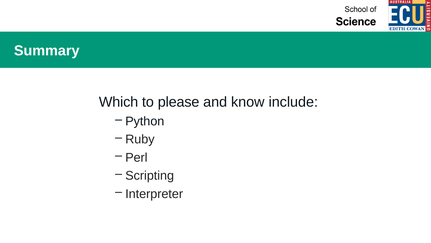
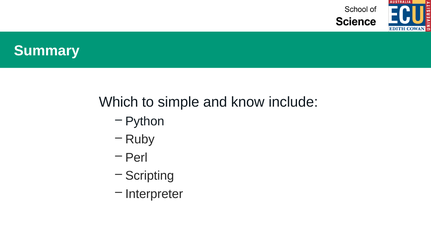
please: please -> simple (179, 102)
